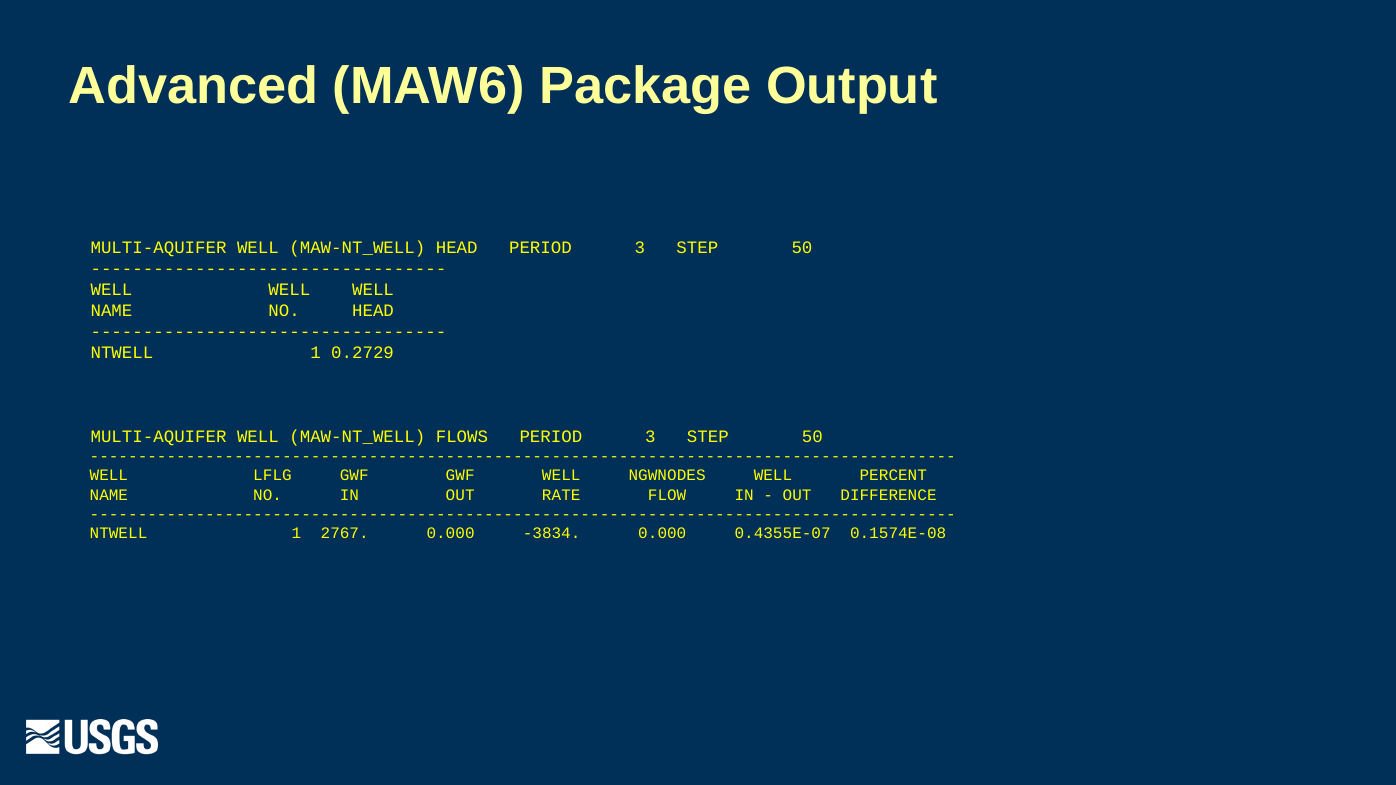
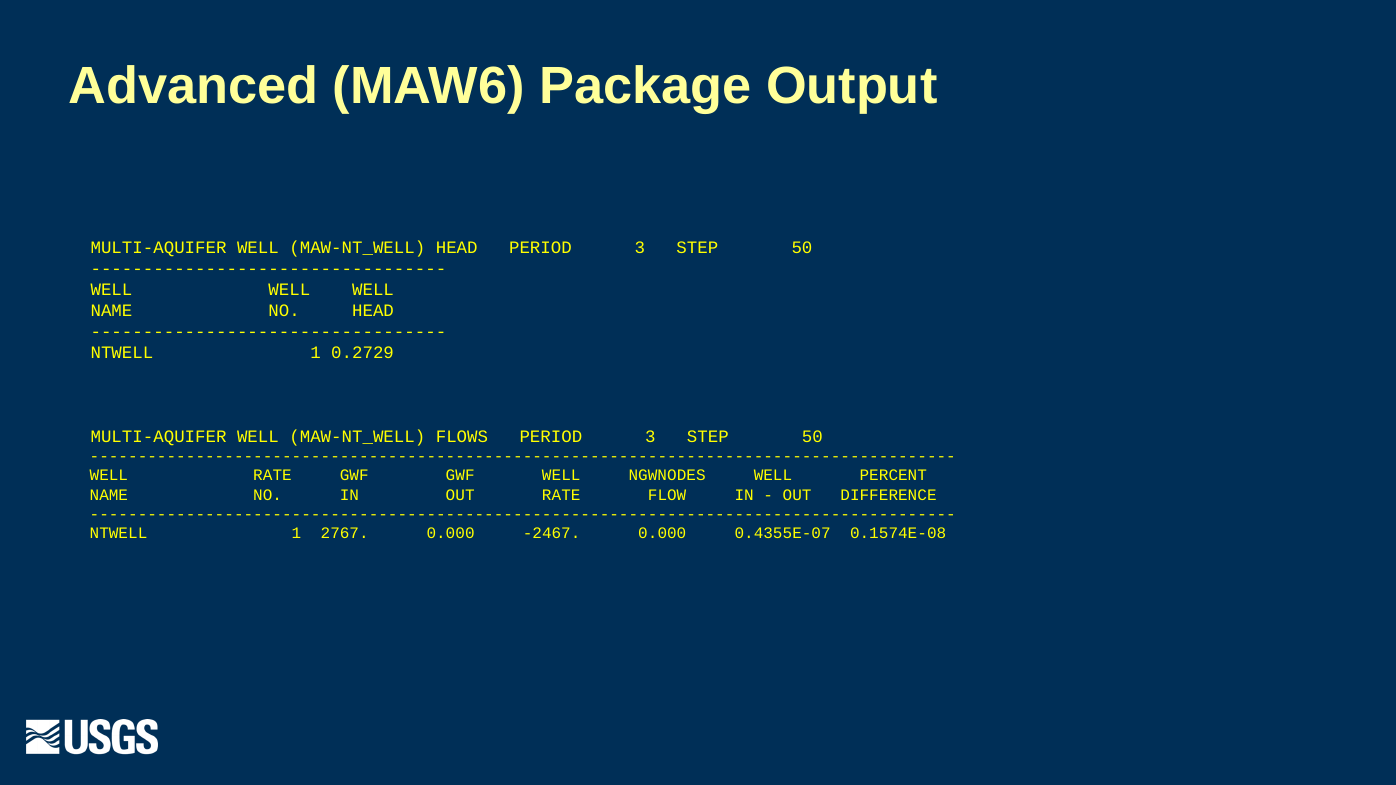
WELL LFLG: LFLG -> RATE (272, 476)
-3834: -3834 -> -2467 (552, 533)
